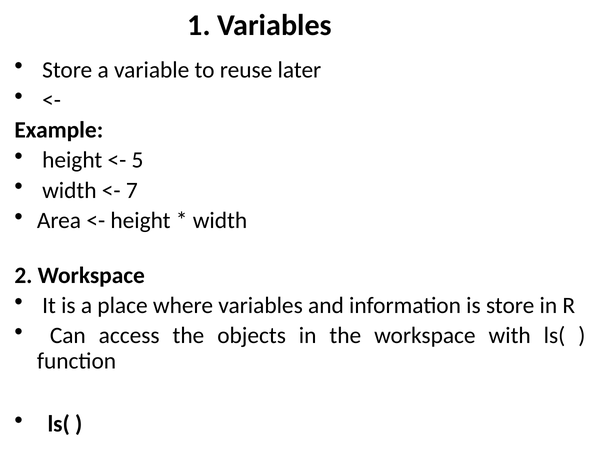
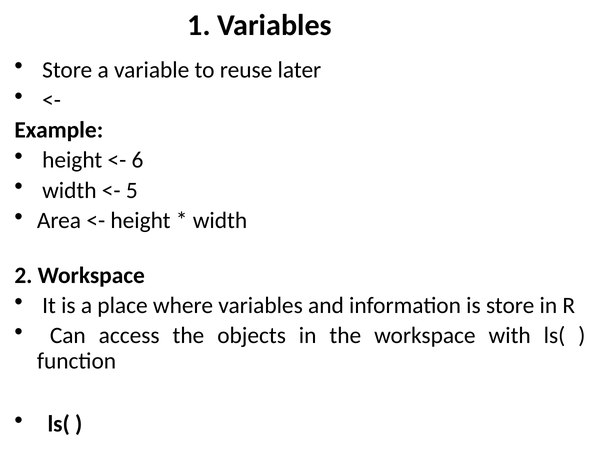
5: 5 -> 6 (138, 160)
7: 7 -> 5 (132, 190)
